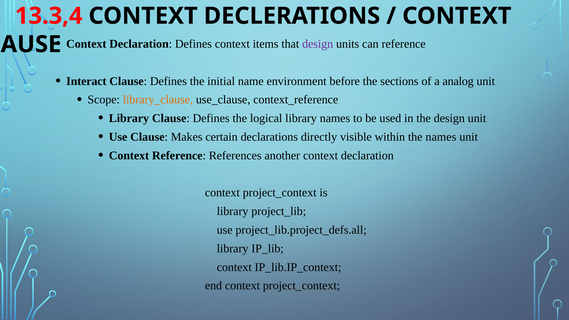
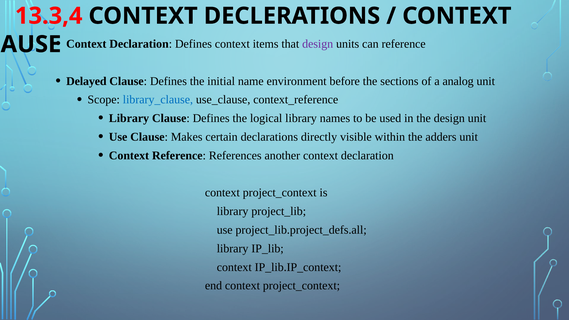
Interact: Interact -> Delayed (86, 81)
library_clause colour: orange -> blue (158, 100)
the names: names -> adders (441, 137)
